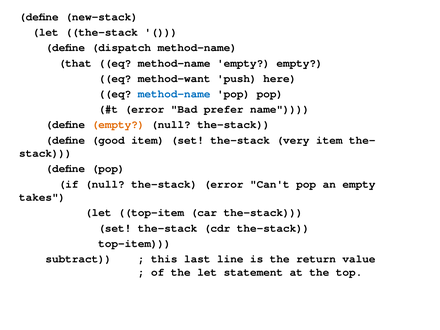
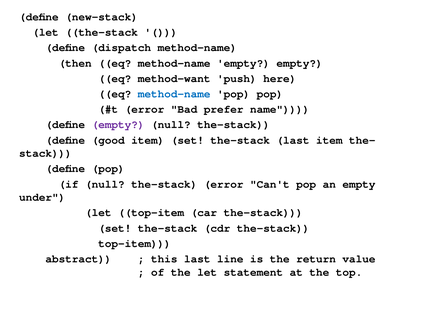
that: that -> then (75, 63)
empty colour: orange -> purple (118, 125)
the-stack very: very -> last (293, 140)
takes: takes -> under (42, 197)
subtract: subtract -> abstract (78, 259)
